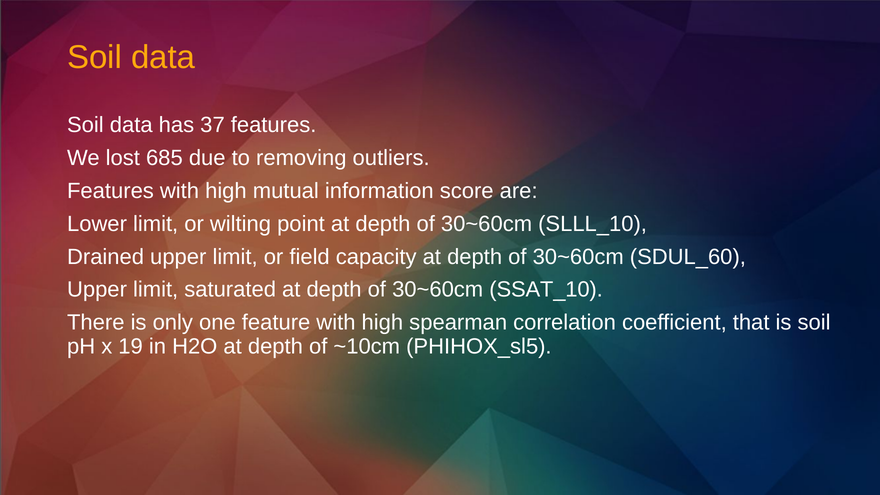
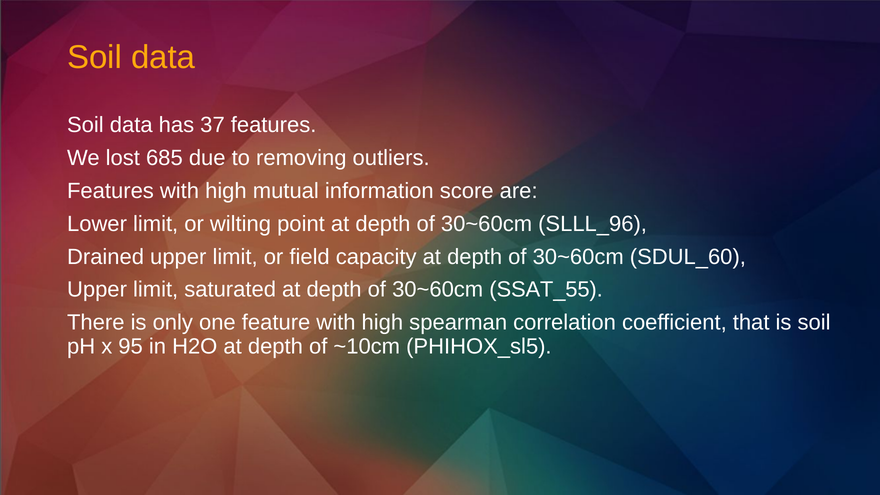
SLLL_10: SLLL_10 -> SLLL_96 (593, 224)
SSAT_10: SSAT_10 -> SSAT_55 (546, 290)
19: 19 -> 95 (131, 346)
